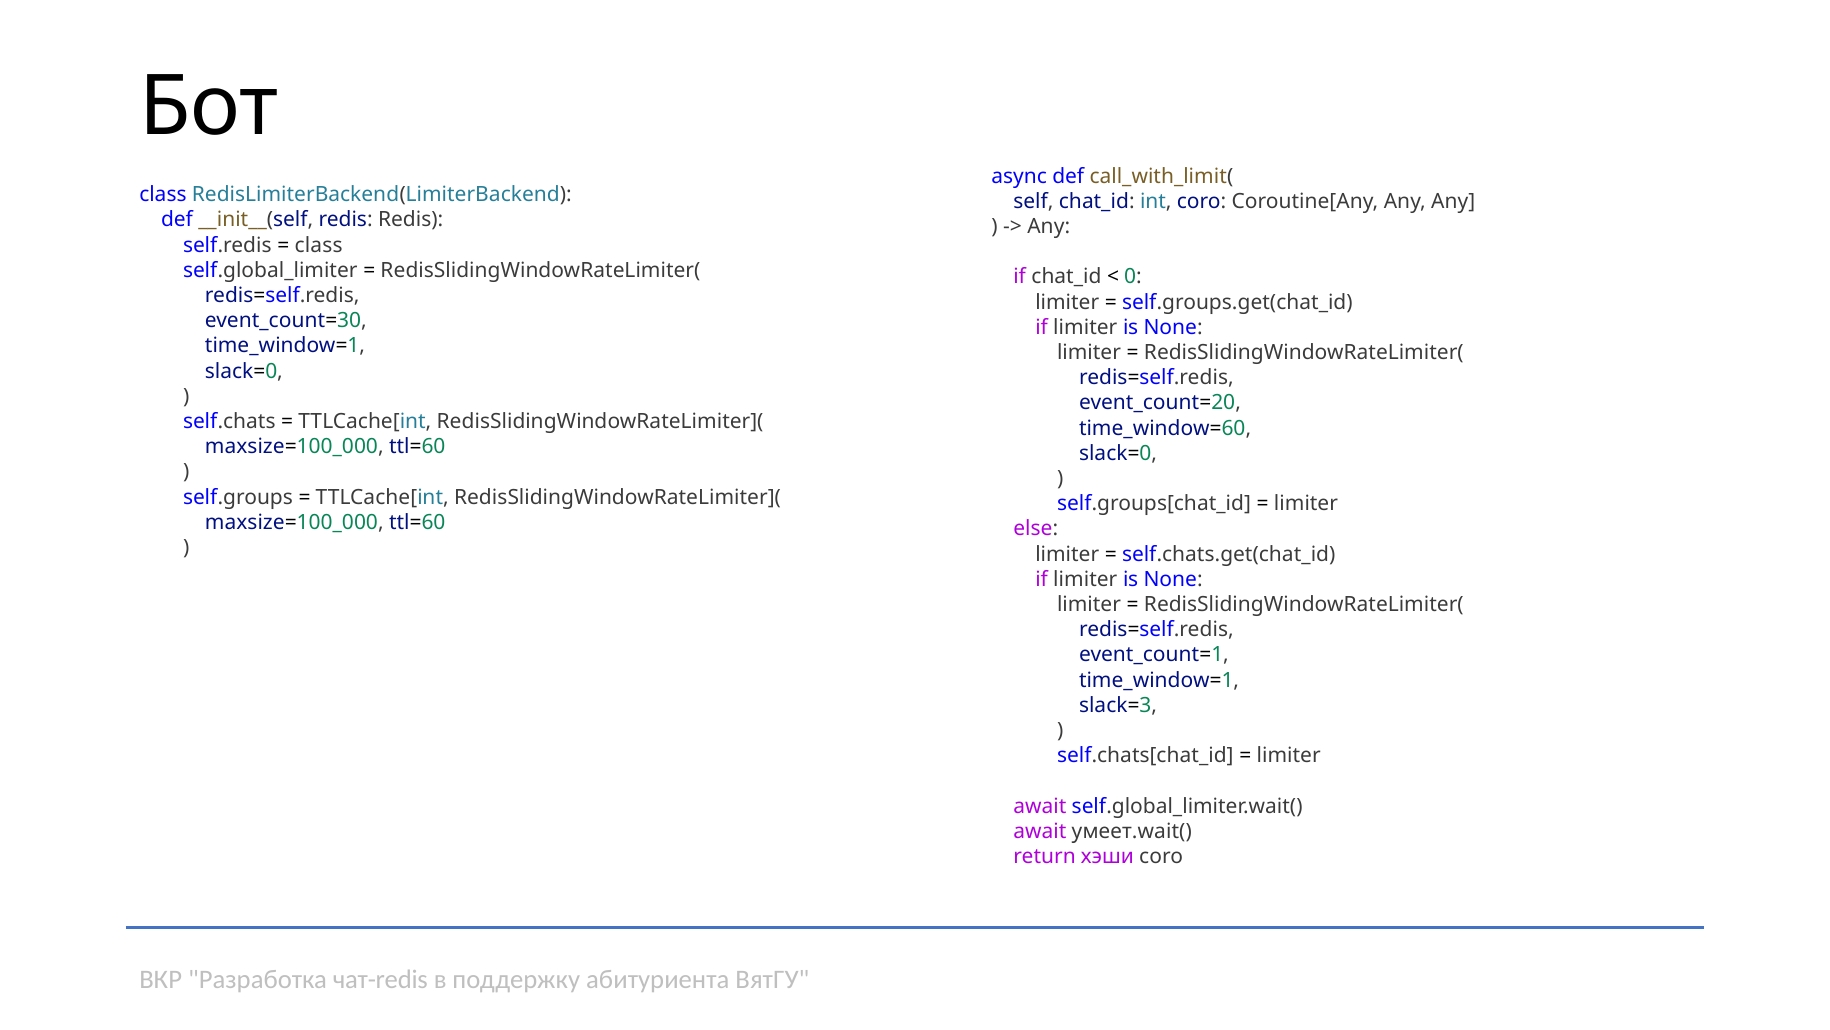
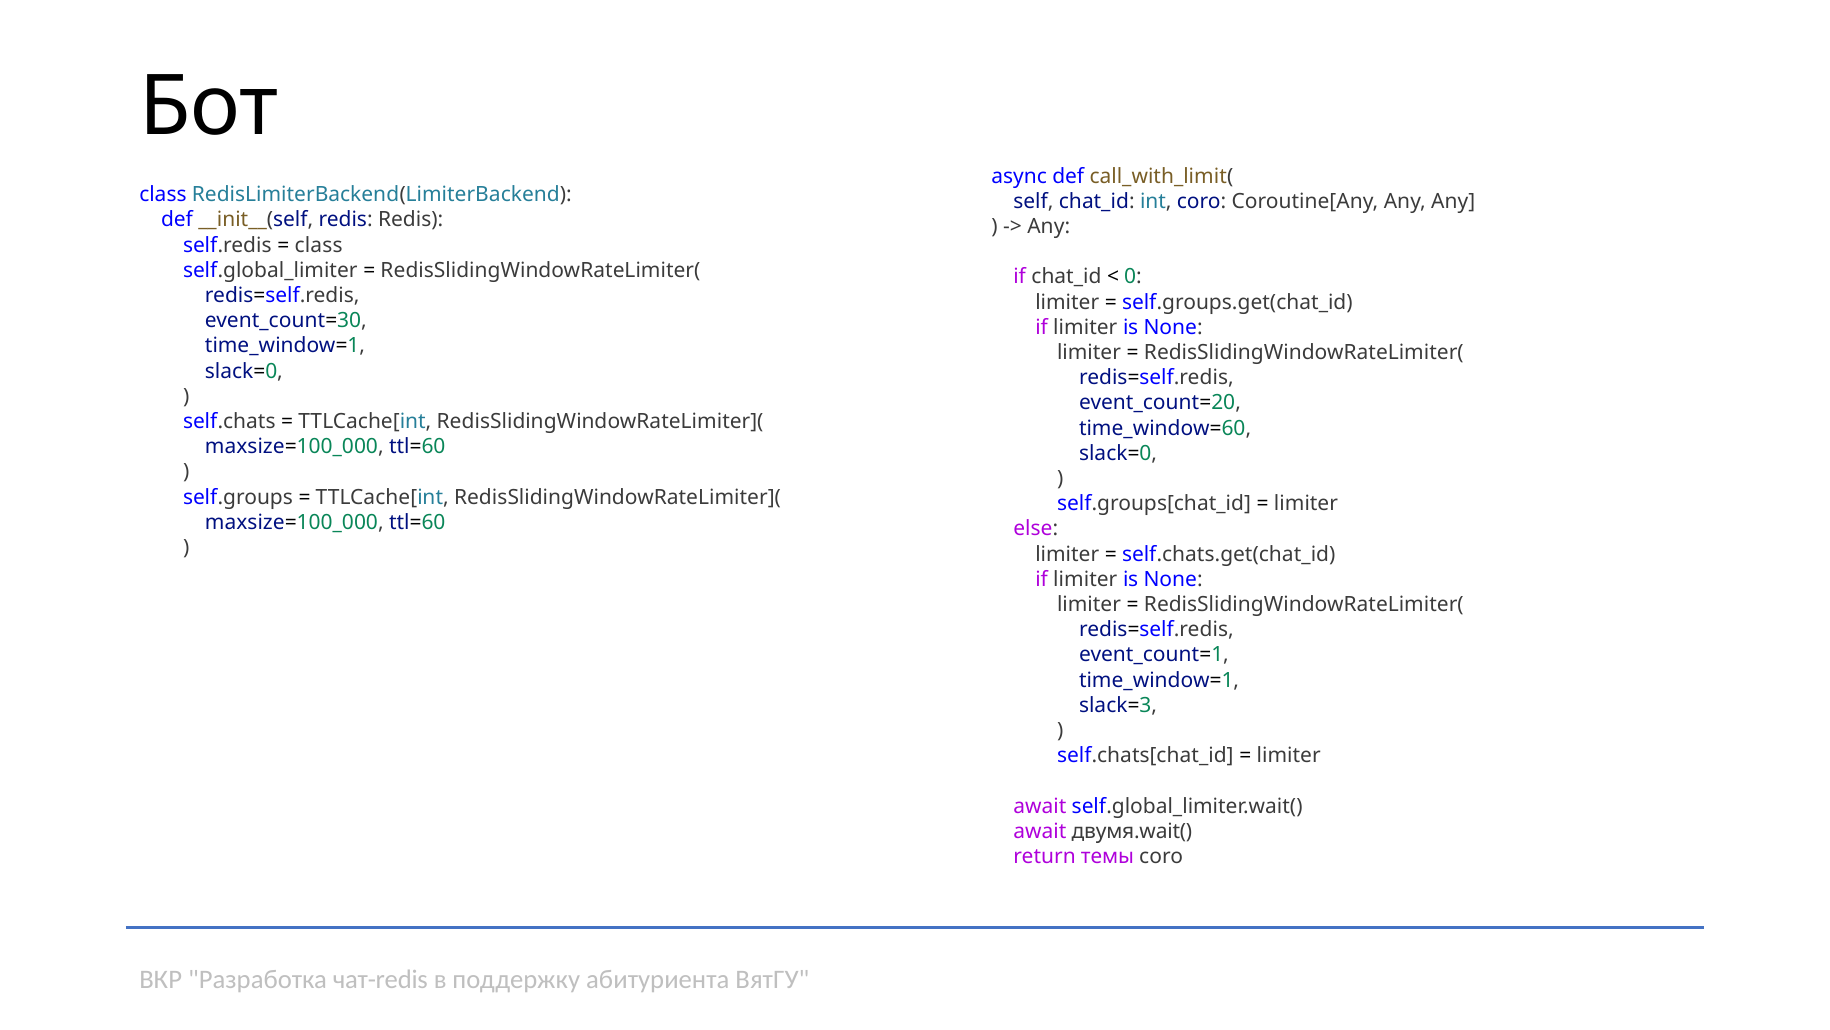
умеет.wait(: умеет.wait( -> двумя.wait( (1132, 831)
хэши: хэши -> темы (1107, 856)
